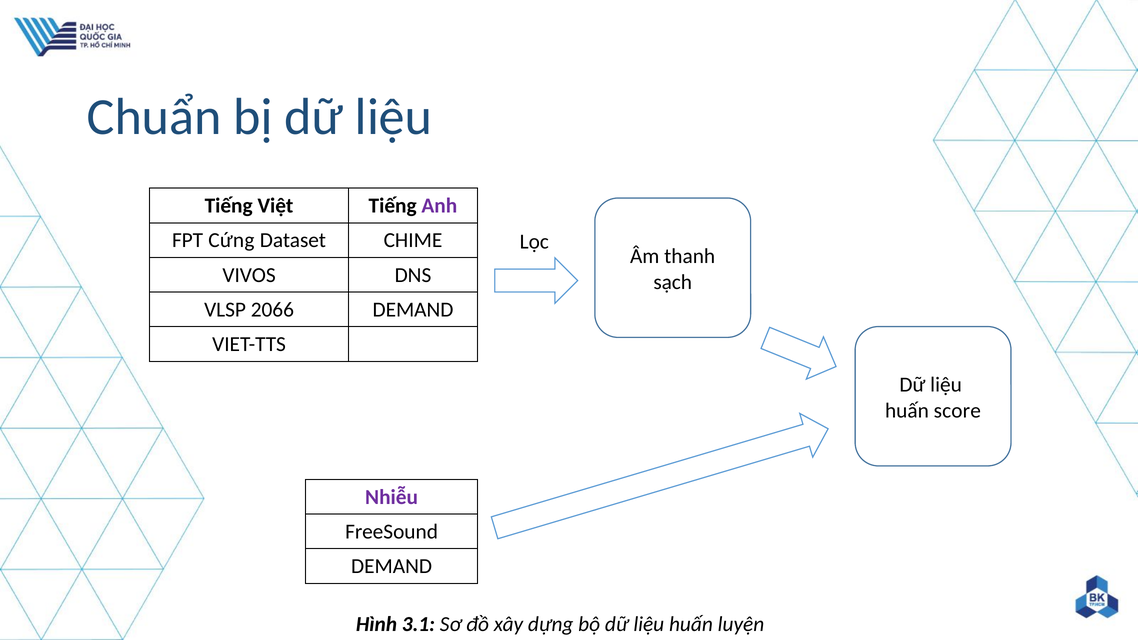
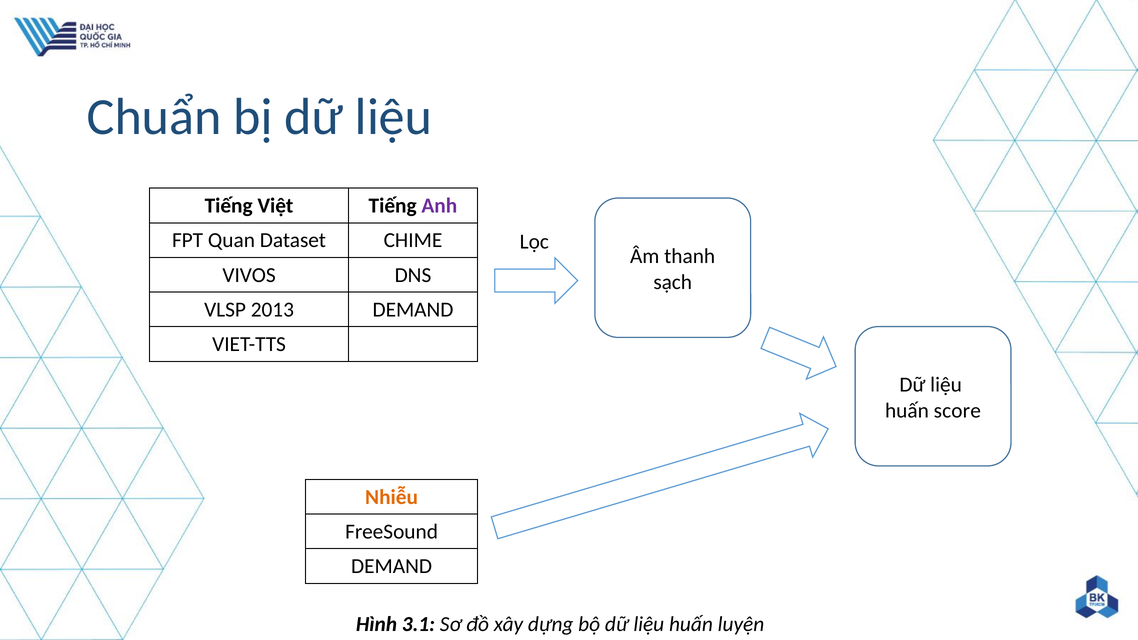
Cứng: Cứng -> Quan (231, 240)
2066: 2066 -> 2013 (272, 310)
Nhiễu colour: purple -> orange (392, 497)
